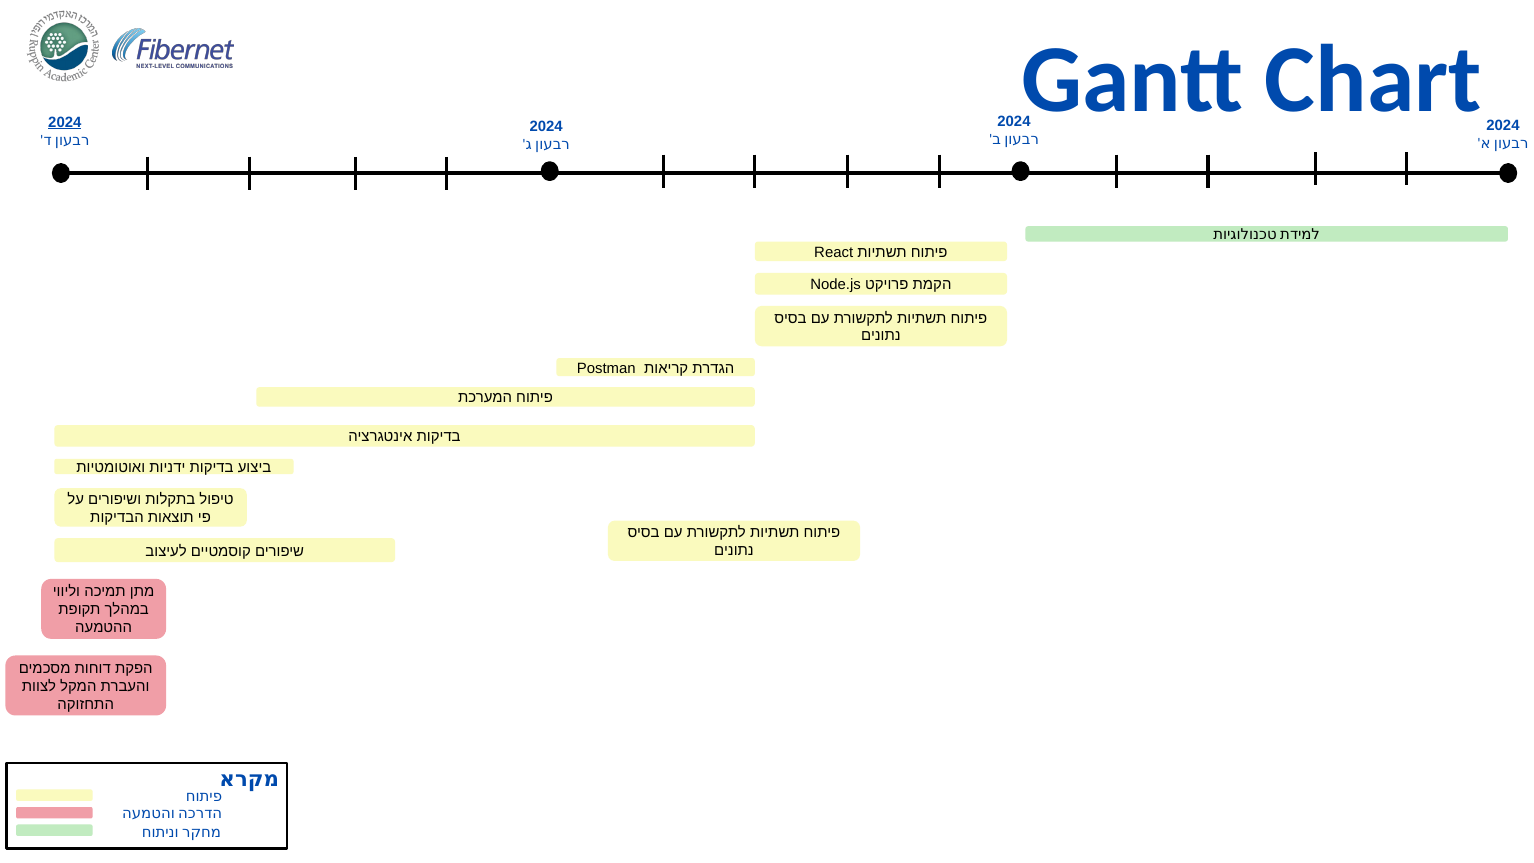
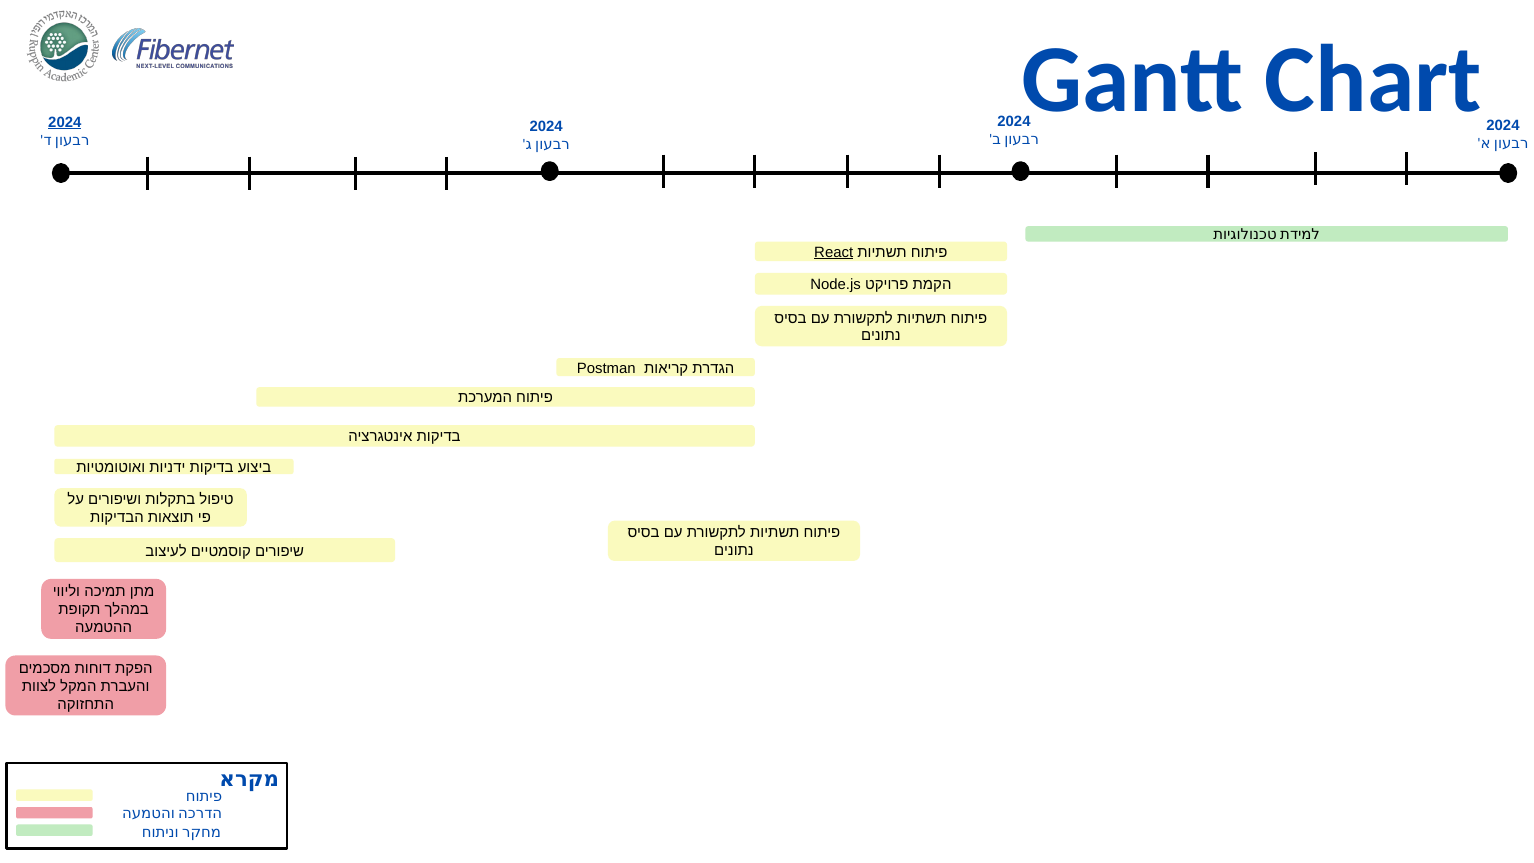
React underline: none -> present (834, 252)
